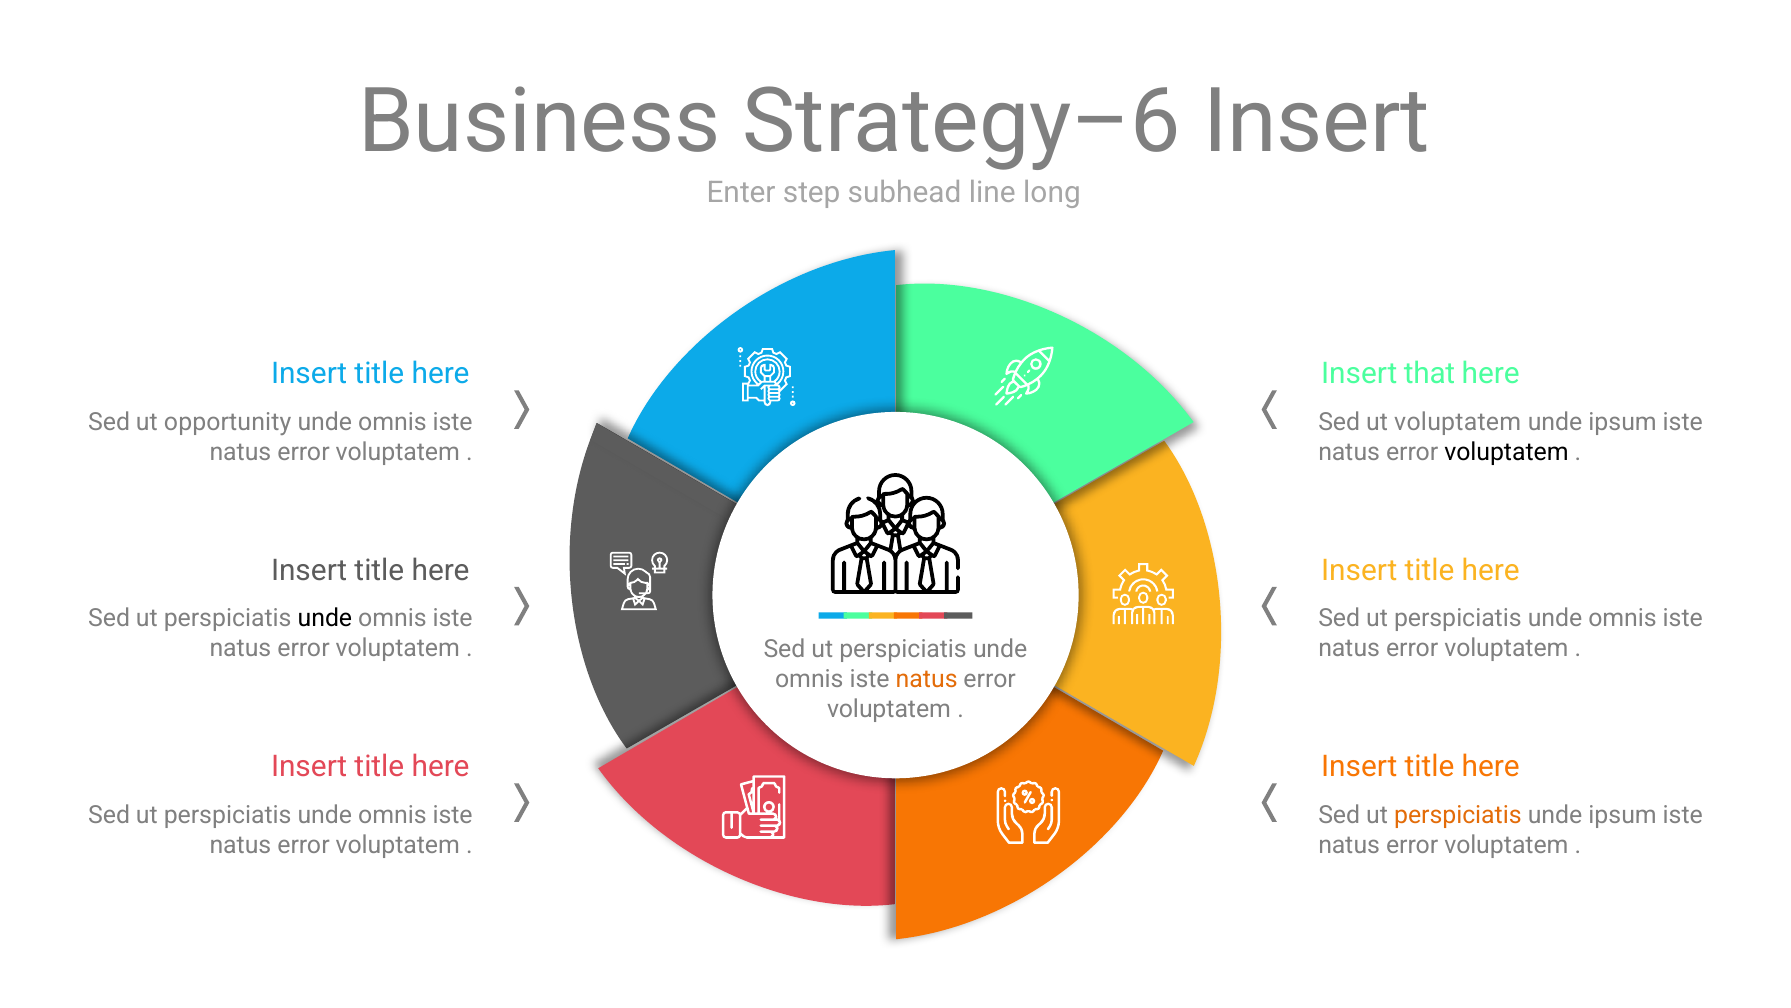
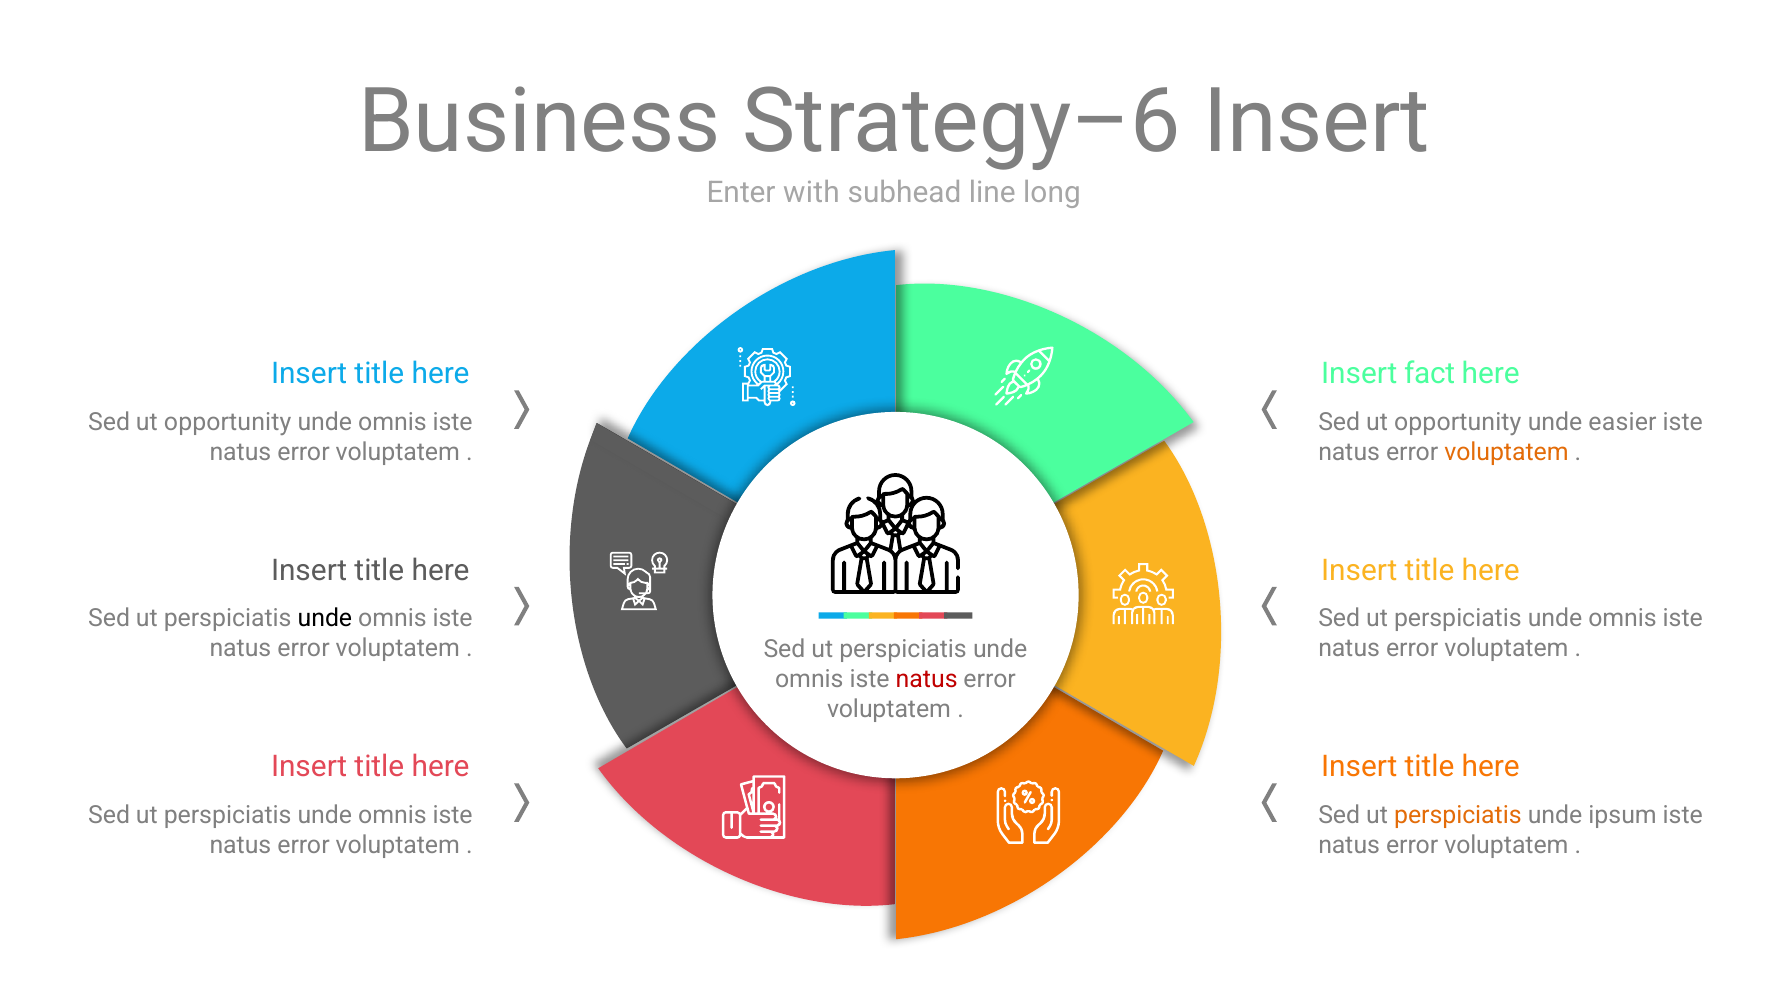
step: step -> with (812, 192)
that: that -> fact (1430, 374)
voluptatem: voluptatem -> opportunity (1458, 422)
ipsum: ipsum -> easier (1623, 422)
voluptatem colour: black -> orange (1506, 452)
natus colour: orange -> red (927, 679)
